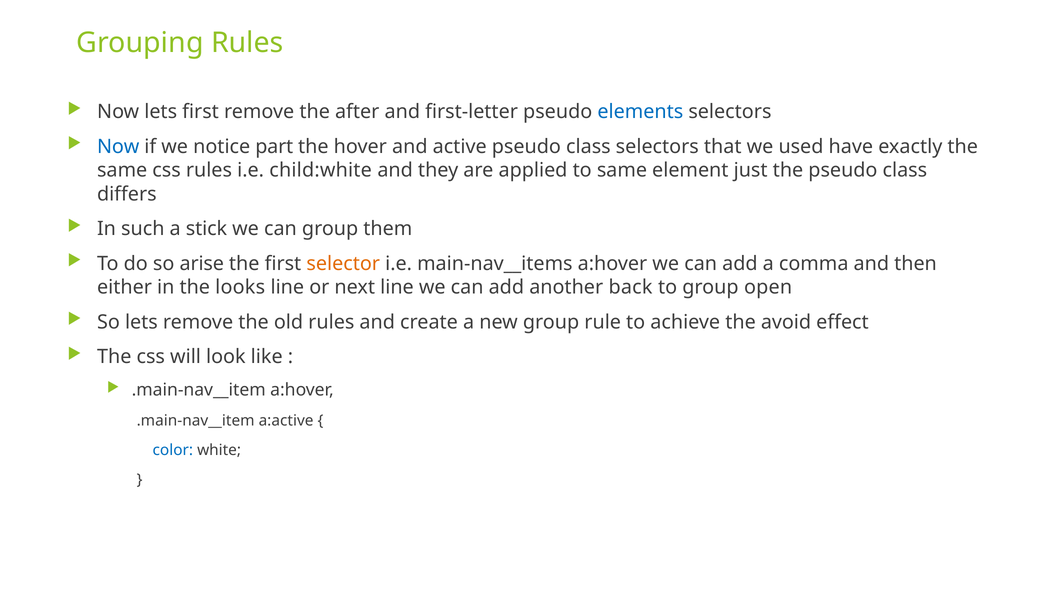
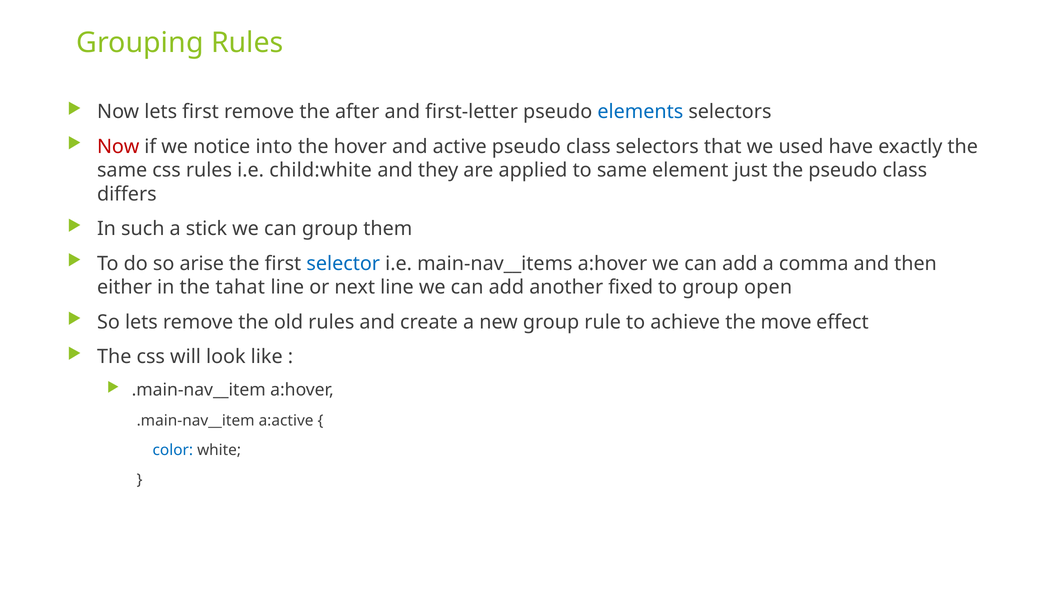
Now colour: blue -> red (118, 146)
part: part -> into (274, 146)
selector colour: orange -> blue (343, 263)
looks: looks -> tahat (240, 287)
back: back -> fixed (631, 287)
avoid: avoid -> move (786, 322)
